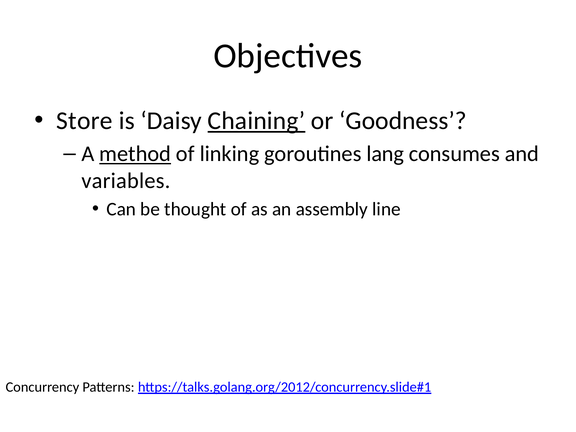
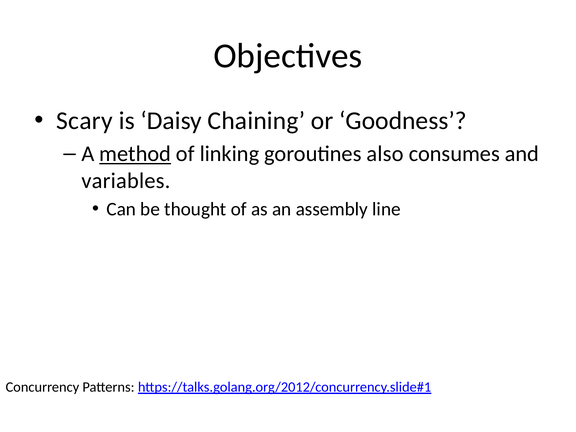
Store: Store -> Scary (84, 121)
Chaining underline: present -> none (256, 121)
lang: lang -> also (385, 154)
